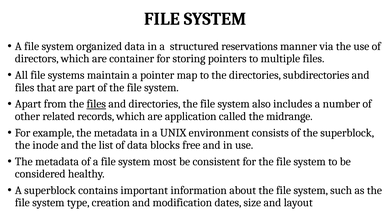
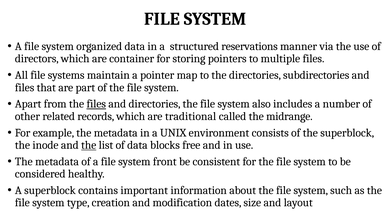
application: application -> traditional (191, 116)
the underline: none -> present (89, 145)
most: most -> front (165, 161)
